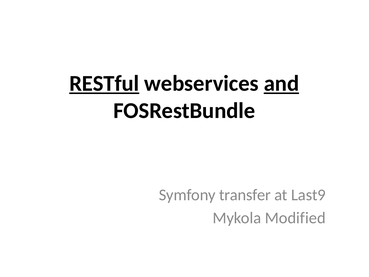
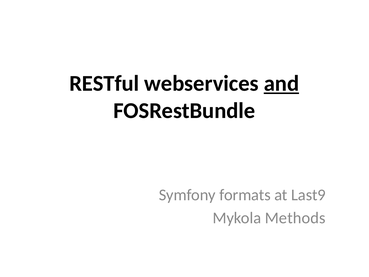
RESTful underline: present -> none (104, 83)
transfer: transfer -> formats (245, 195)
Modified: Modified -> Methods (295, 218)
